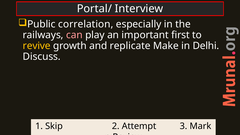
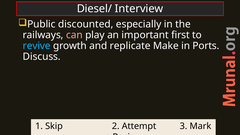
Portal/: Portal/ -> Diesel/ (94, 9)
correlation: correlation -> discounted (86, 24)
revive colour: yellow -> light blue (37, 46)
Delhi: Delhi -> Ports (206, 46)
